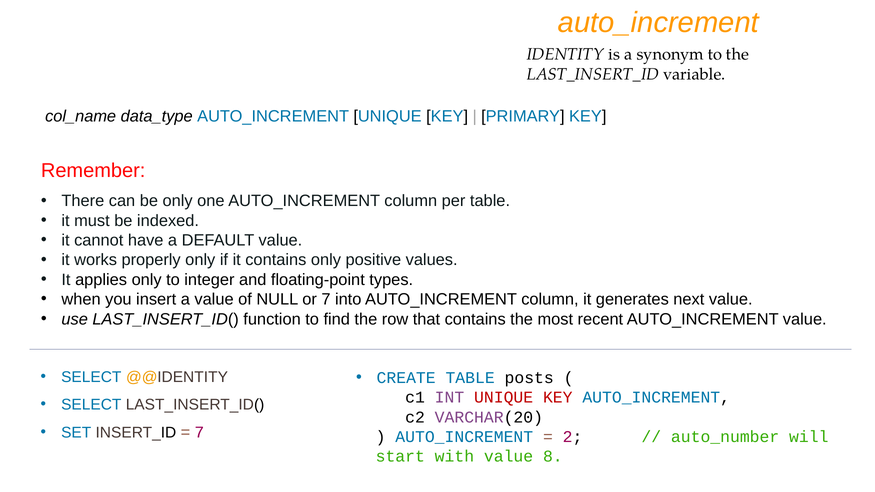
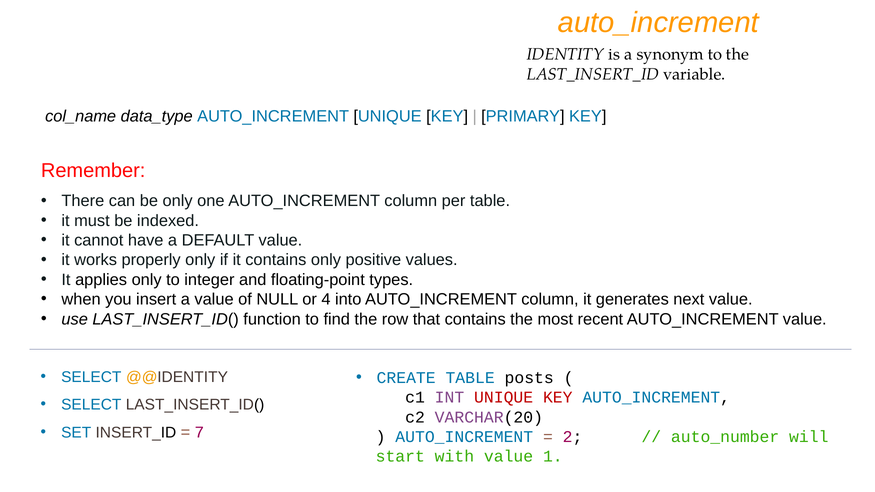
or 7: 7 -> 4 (326, 300)
8: 8 -> 1 (553, 457)
